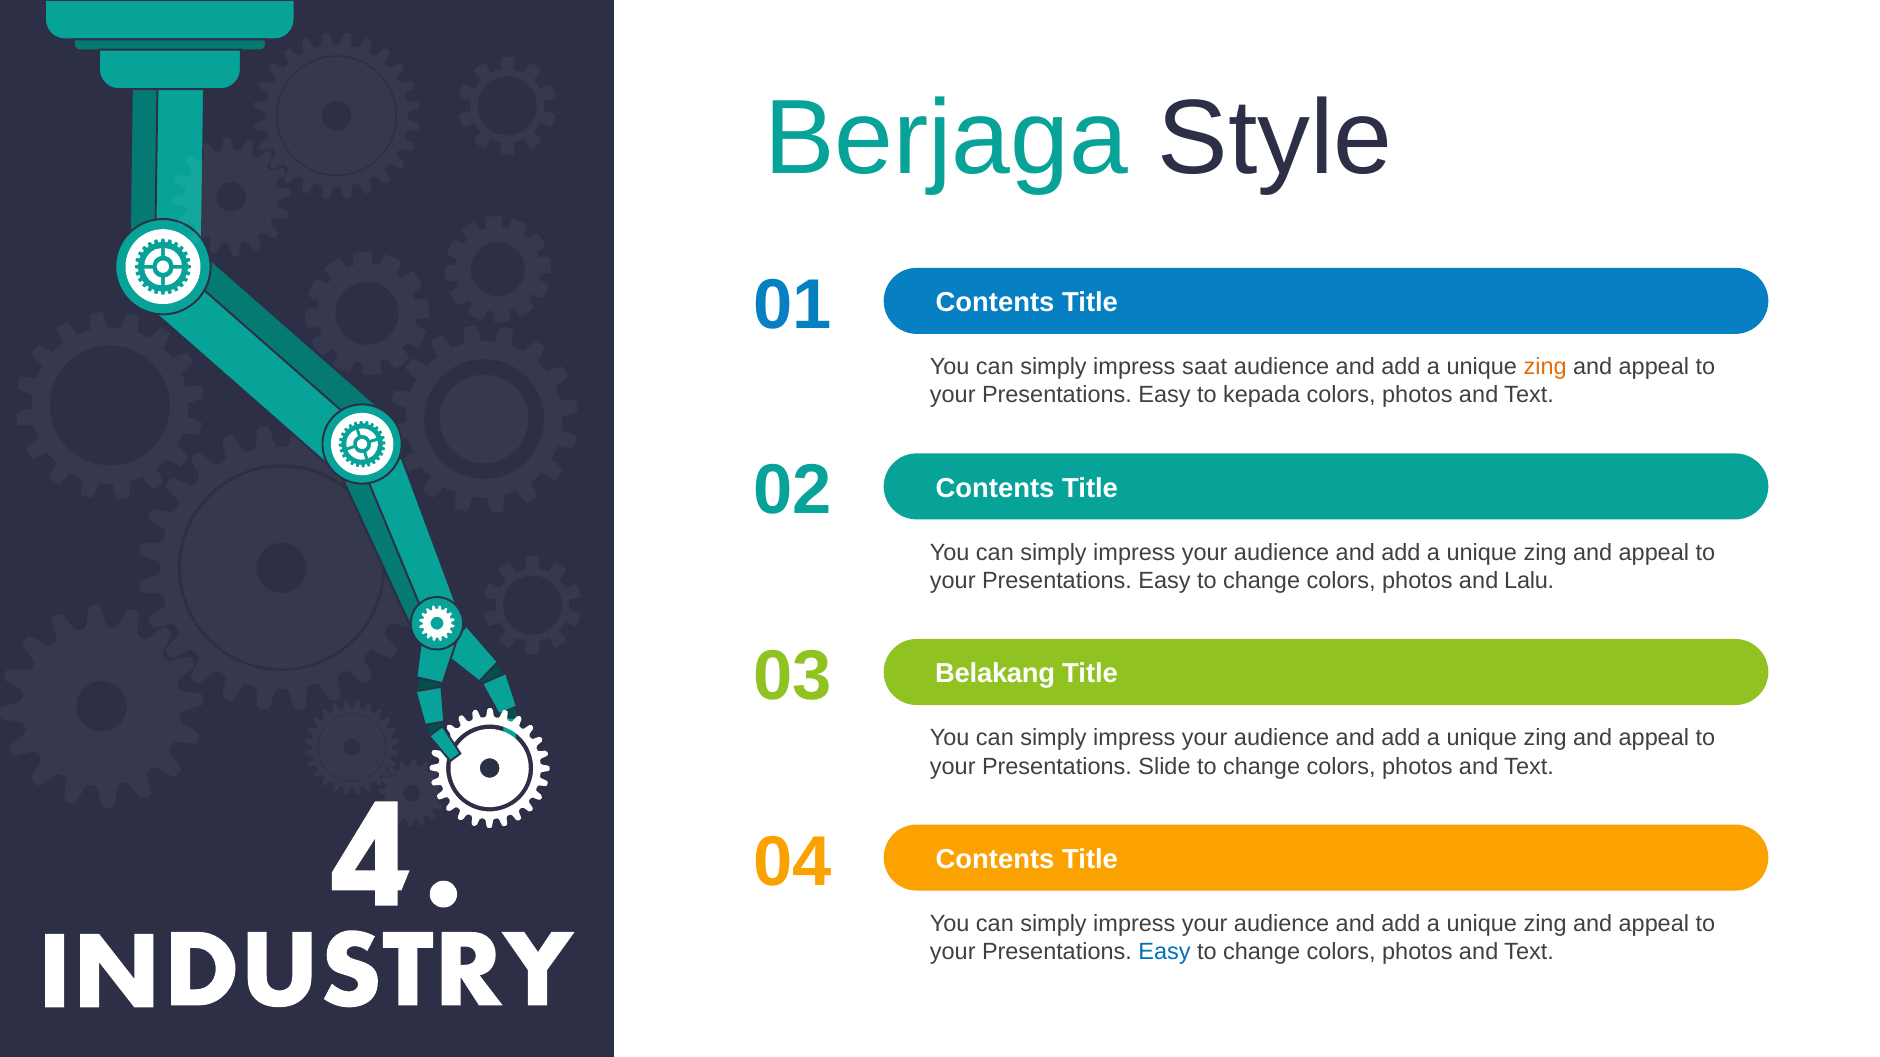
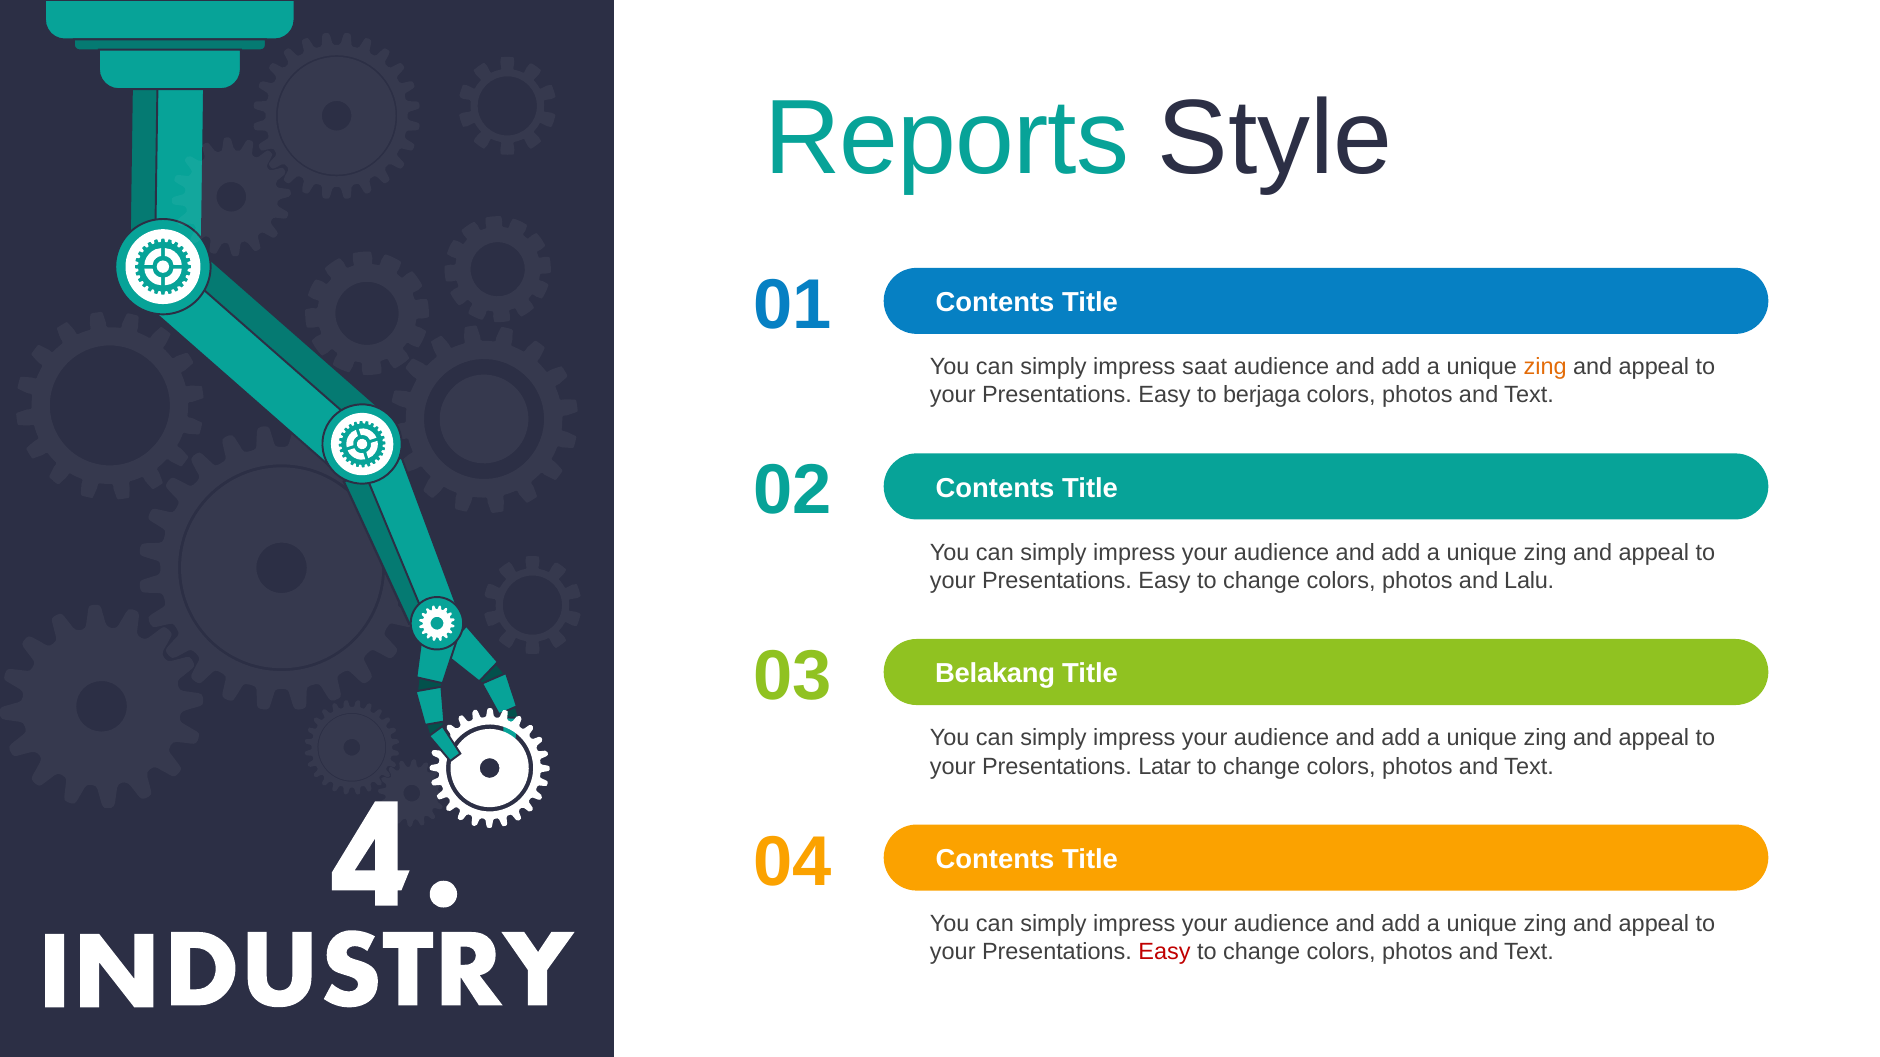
Berjaga: Berjaga -> Reports (947, 139)
kepada: kepada -> berjaga (1262, 395)
Slide: Slide -> Latar (1165, 767)
Easy colour: blue -> red (1165, 952)
